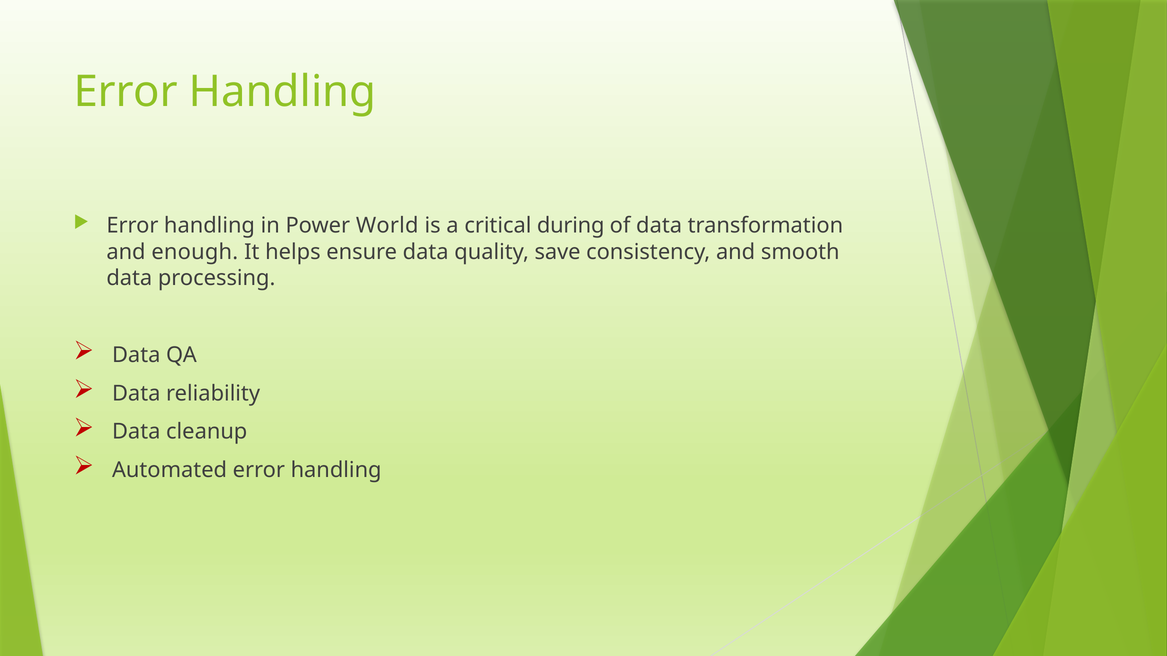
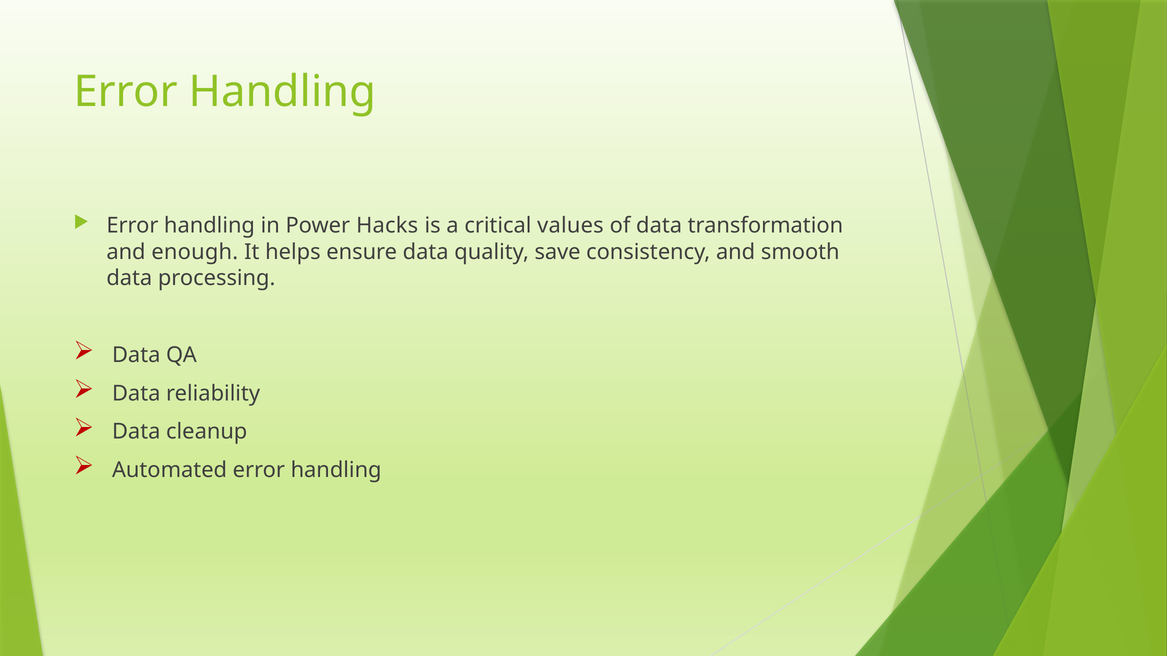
World: World -> Hacks (387, 226)
during: during -> values (570, 226)
